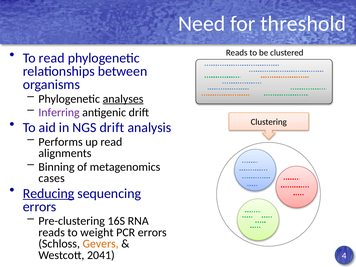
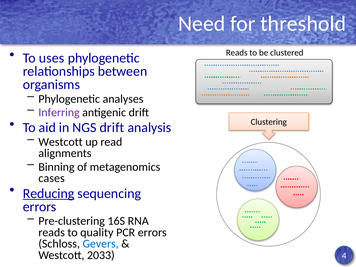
To read: read -> uses (52, 58)
analyses underline: present -> none (123, 99)
Performs: Performs -> Westcott (61, 142)
weight: weight -> quality (97, 232)
Gevers colour: orange -> blue (101, 244)
2041: 2041 -> 2033 (101, 255)
